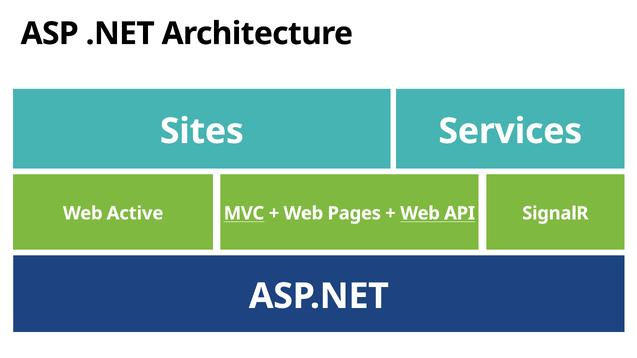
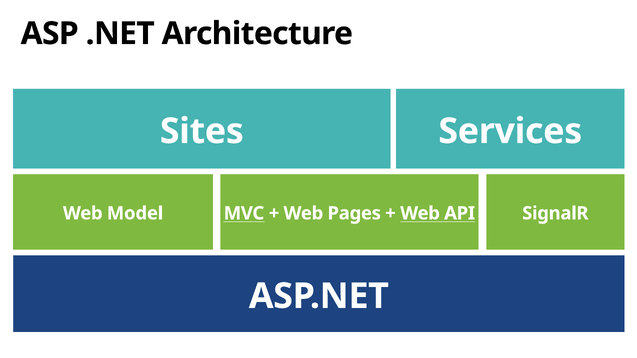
Active: Active -> Model (135, 213)
